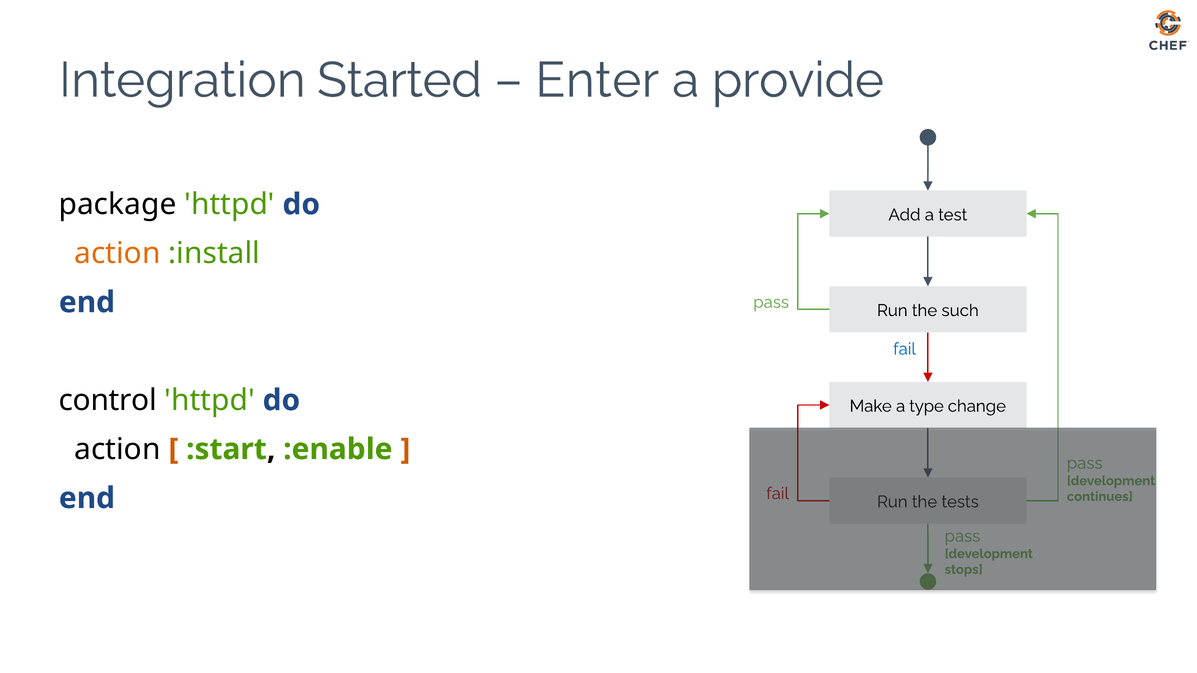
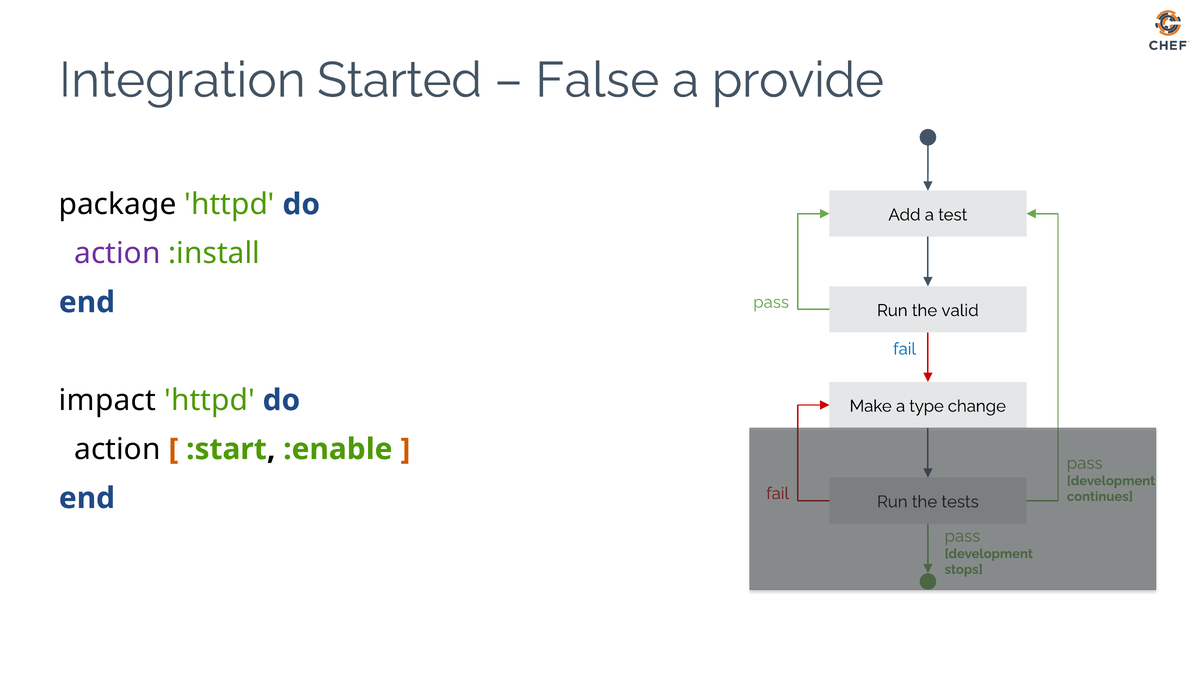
Enter: Enter -> False (597, 80)
action colour: orange -> purple (117, 254)
such: such -> valid (960, 311)
control: control -> impact (108, 400)
